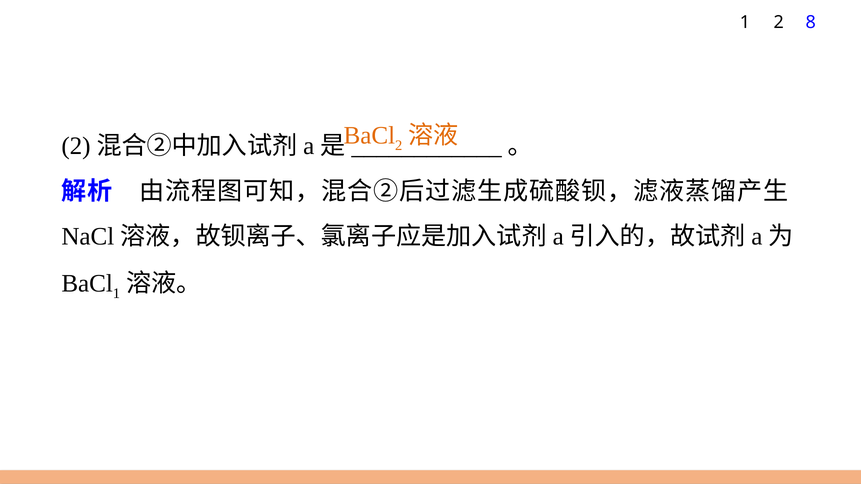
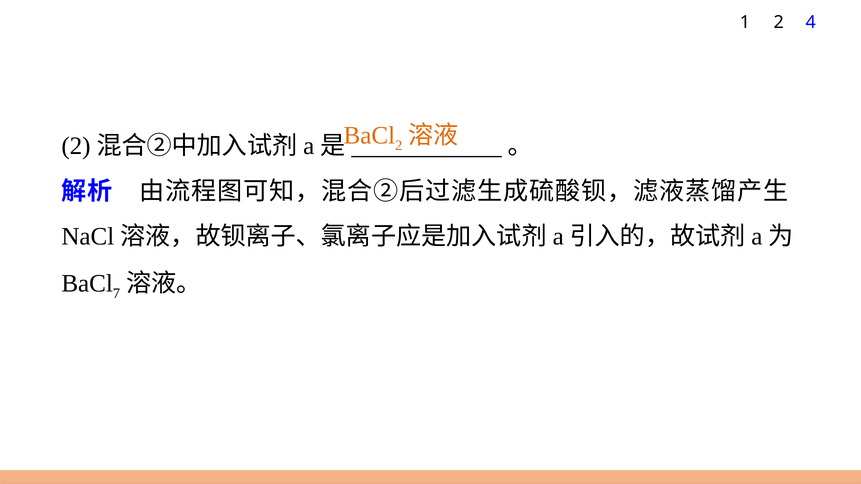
8: 8 -> 4 (811, 22)
1: 1 -> 7 (116, 294)
